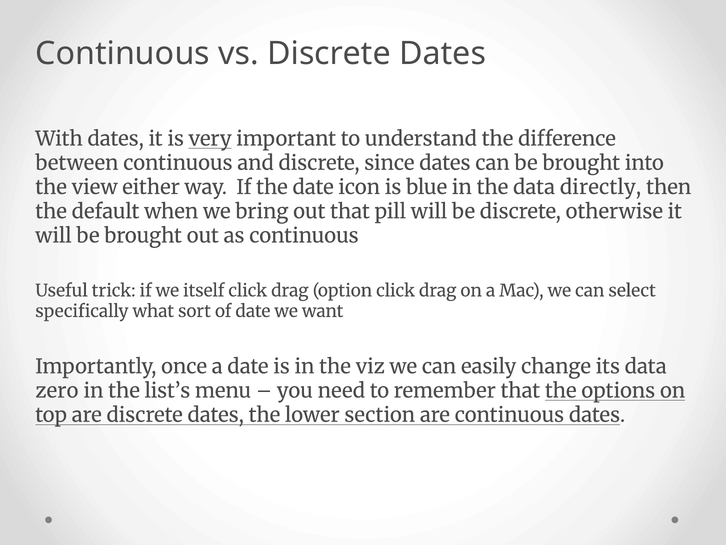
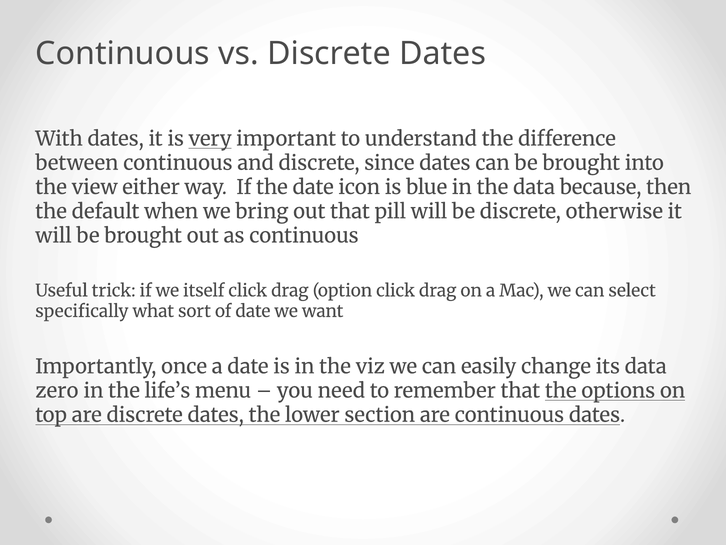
directly: directly -> because (601, 187)
list’s: list’s -> life’s (167, 391)
